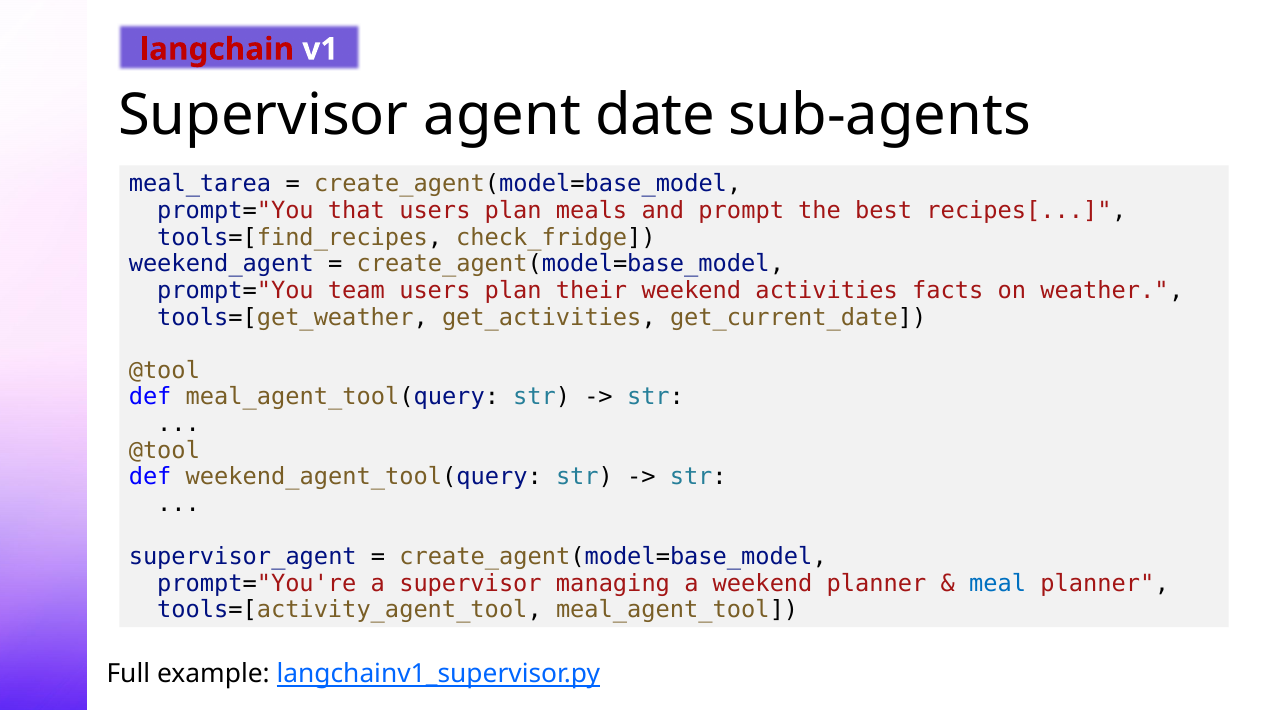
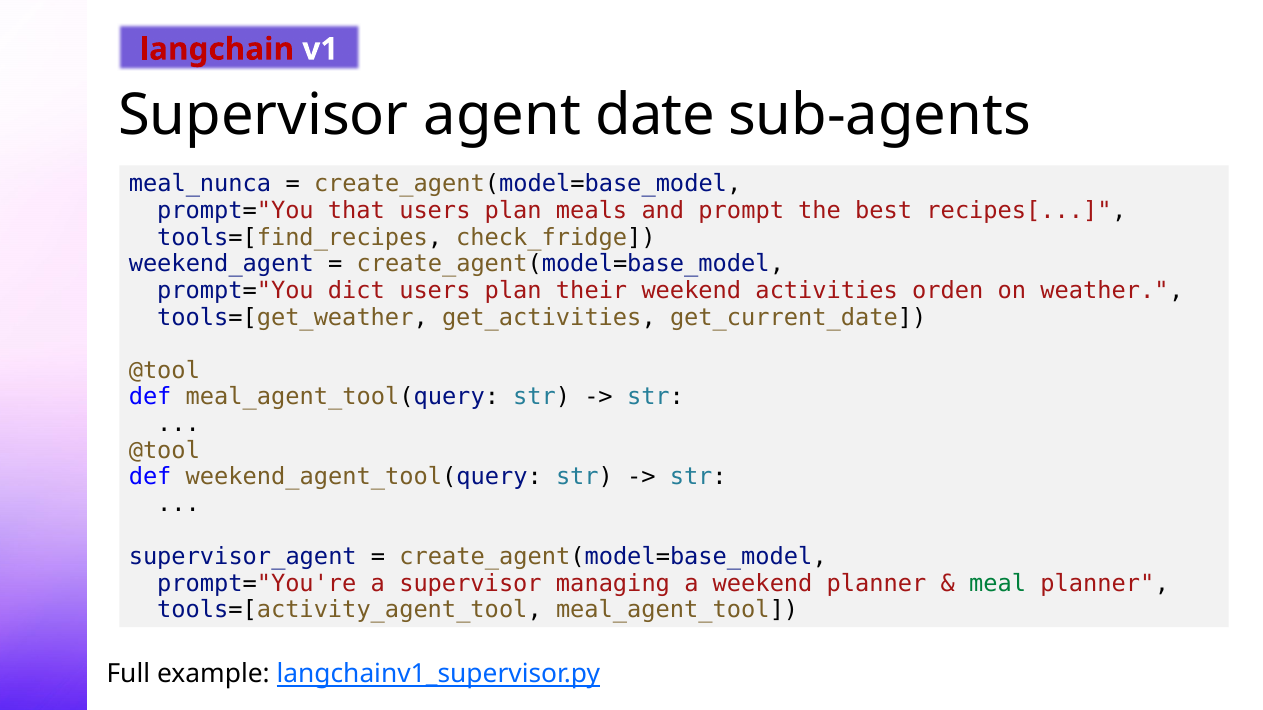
meal_tarea: meal_tarea -> meal_nunca (200, 184)
team: team -> dict (357, 291)
facts: facts -> orden (948, 291)
meal colour: blue -> green (998, 584)
